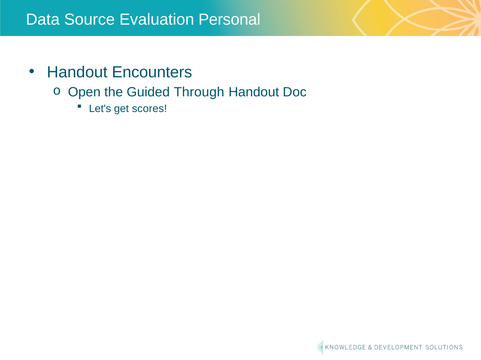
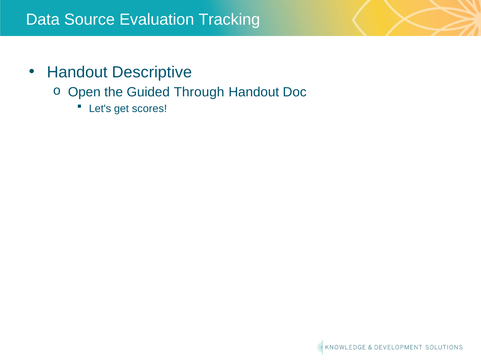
Personal: Personal -> Tracking (229, 19)
Encounters: Encounters -> Descriptive (152, 72)
